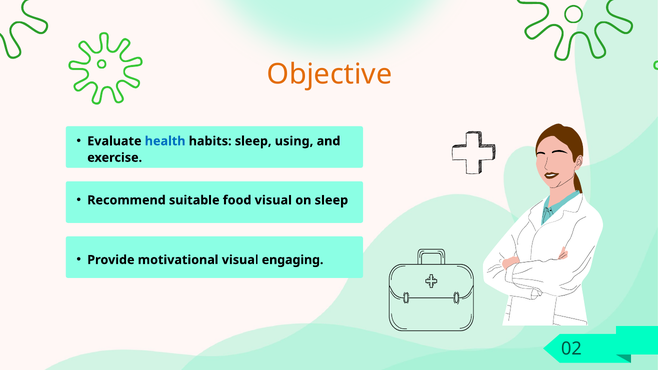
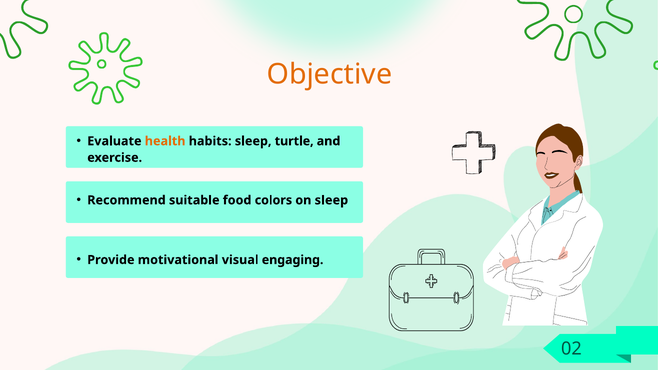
health colour: blue -> orange (165, 141)
using: using -> turtle (294, 141)
food visual: visual -> colors (273, 200)
